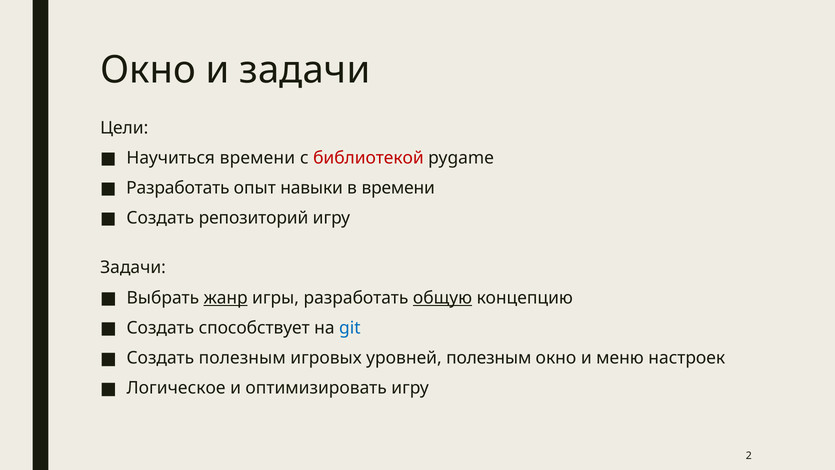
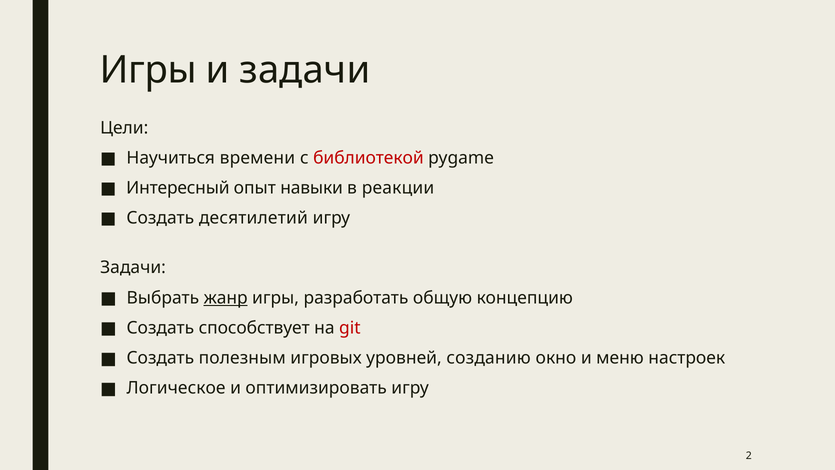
Окно: Окно -> Игры (148, 70)
Разработать: Разработать -> Интересный (178, 188)
в времени: времени -> реакции (398, 188)
репозиторий: репозиторий -> десятилетий (253, 218)
общую underline: present -> none (443, 298)
git colour: blue -> red (350, 328)
уровней полезным: полезным -> созданию (489, 358)
